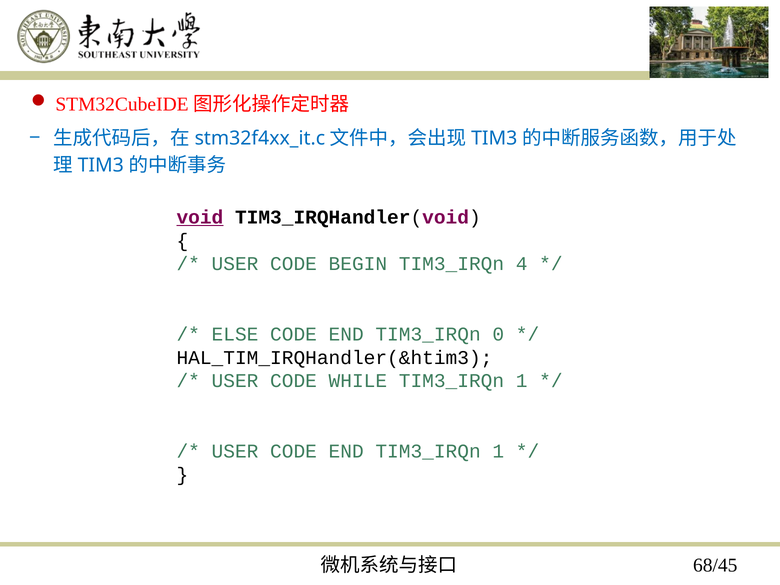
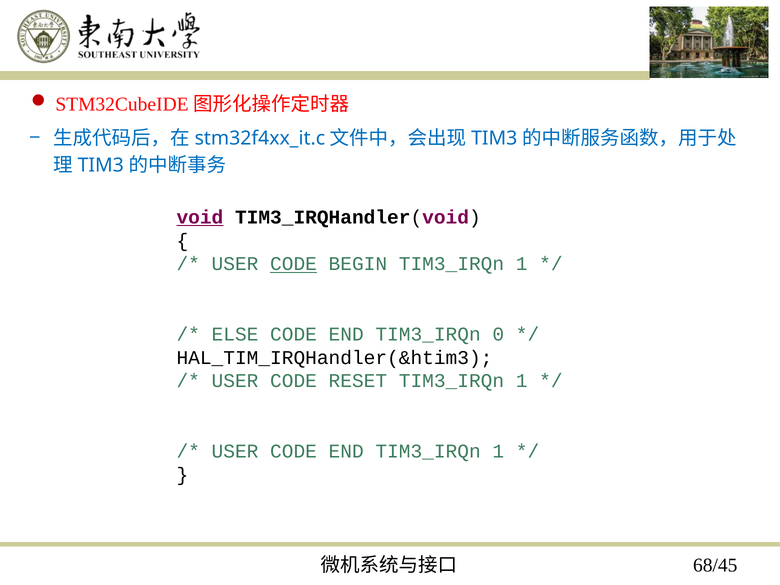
CODE underline: none -> present (294, 264)
BEGIN TIM3_IRQn 4: 4 -> 1 (522, 264)
WHILE: WHILE -> RESET (358, 381)
